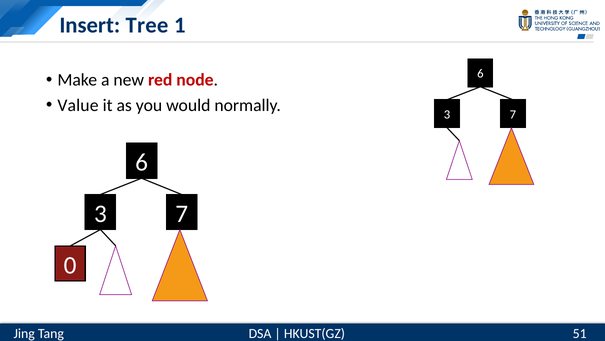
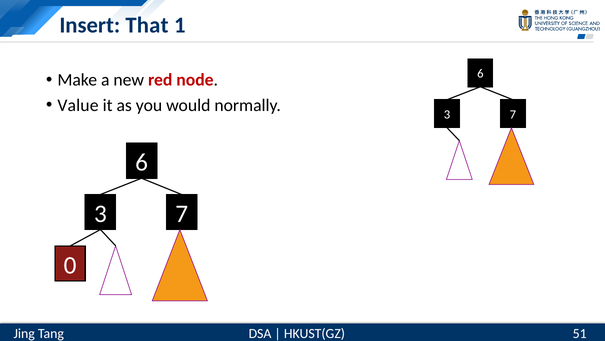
Tree: Tree -> That (147, 25)
